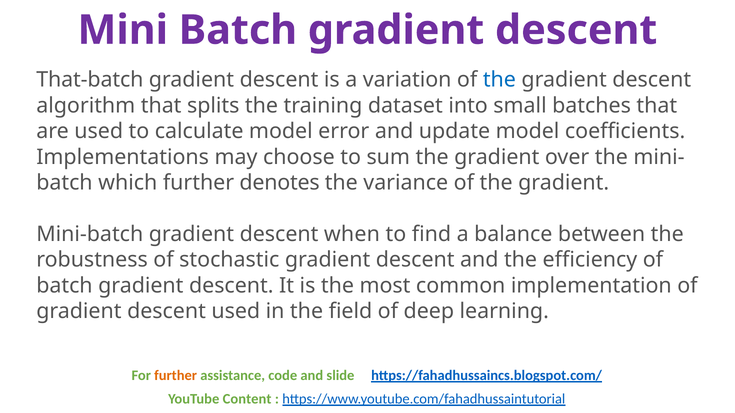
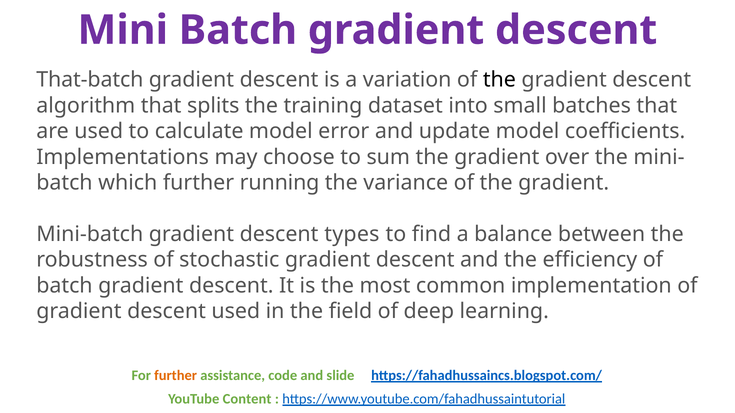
the colour: blue -> black (499, 80)
denotes: denotes -> running (280, 183)
when: when -> types (352, 234)
